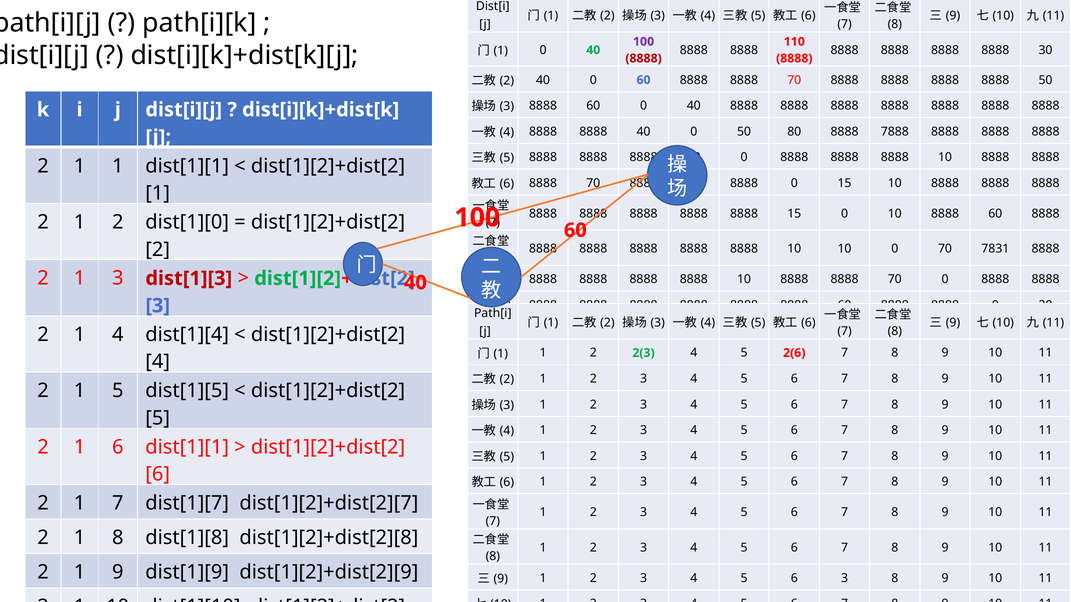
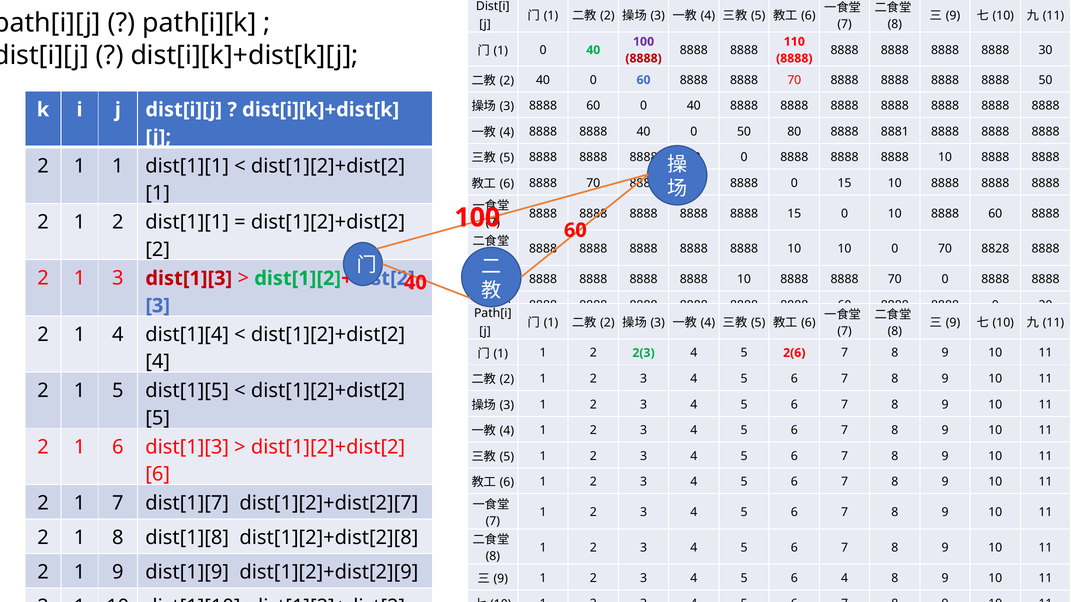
7888: 7888 -> 8881 (895, 132)
2 dist[1][0: dist[1][0 -> dist[1][1 (187, 222)
7831: 7831 -> 8828 (995, 249)
6 dist[1][1: dist[1][1 -> dist[1][3 (187, 447)
6 3: 3 -> 4 (845, 578)
